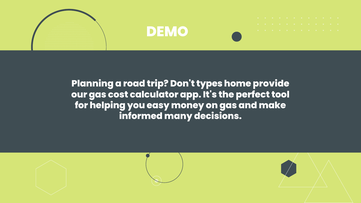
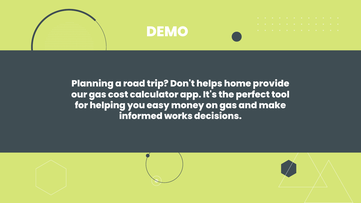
types: types -> helps (209, 84)
many: many -> works (178, 116)
